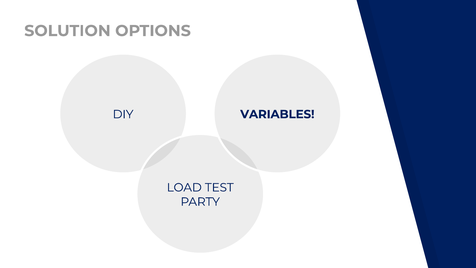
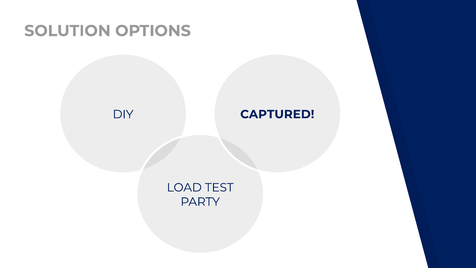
VARIABLES: VARIABLES -> CAPTURED (277, 114)
